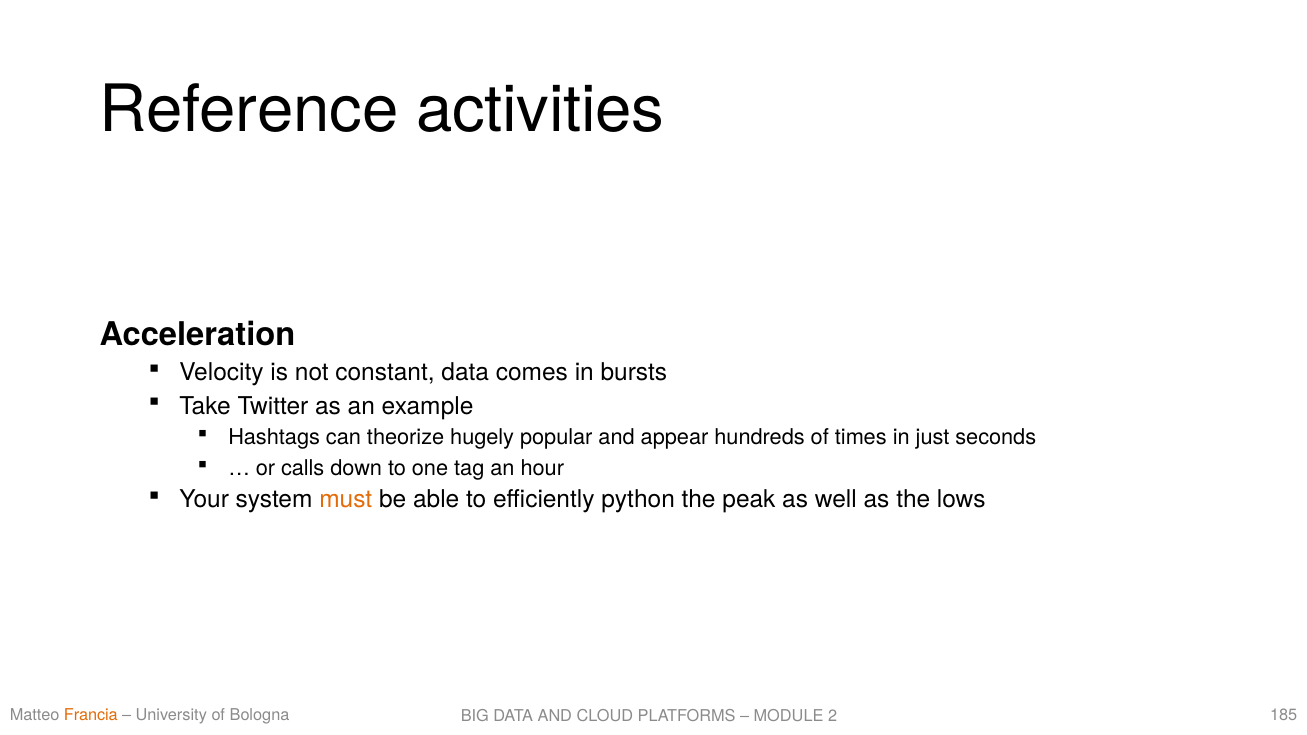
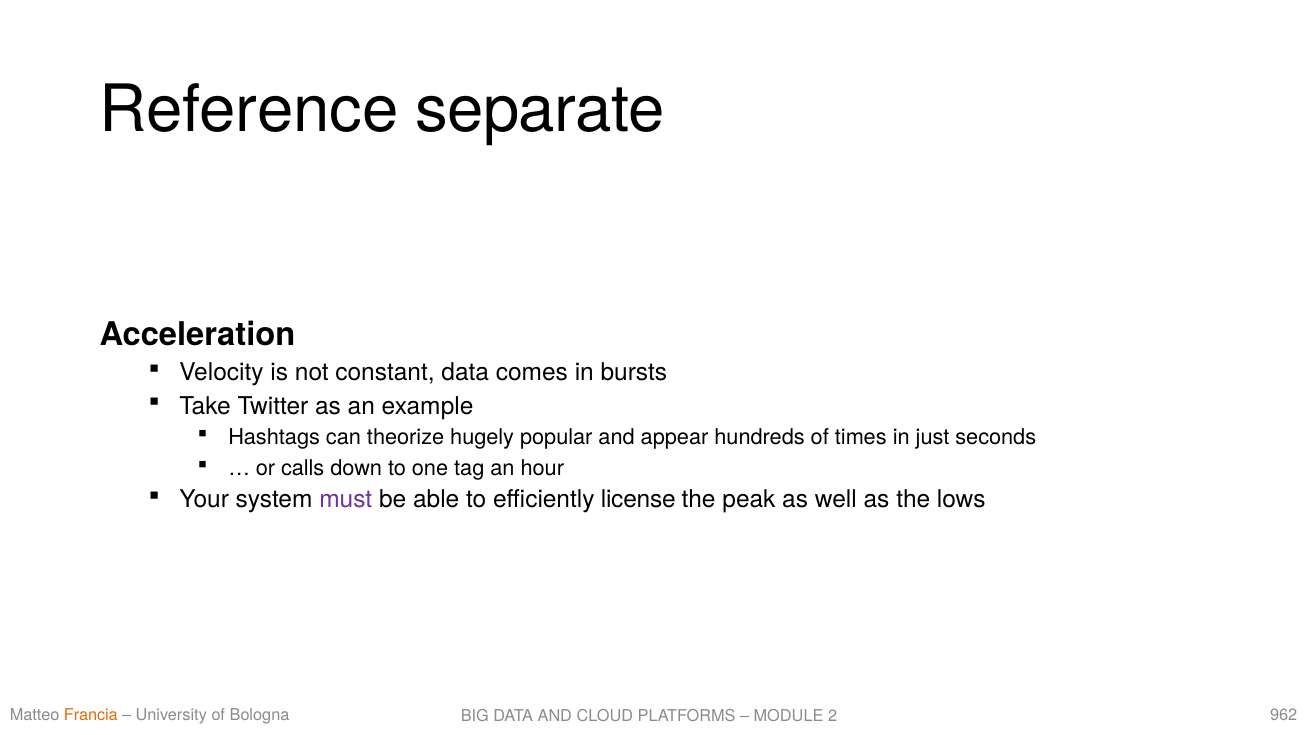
activities: activities -> separate (540, 110)
must colour: orange -> purple (346, 500)
python: python -> license (638, 500)
185: 185 -> 962 (1284, 715)
